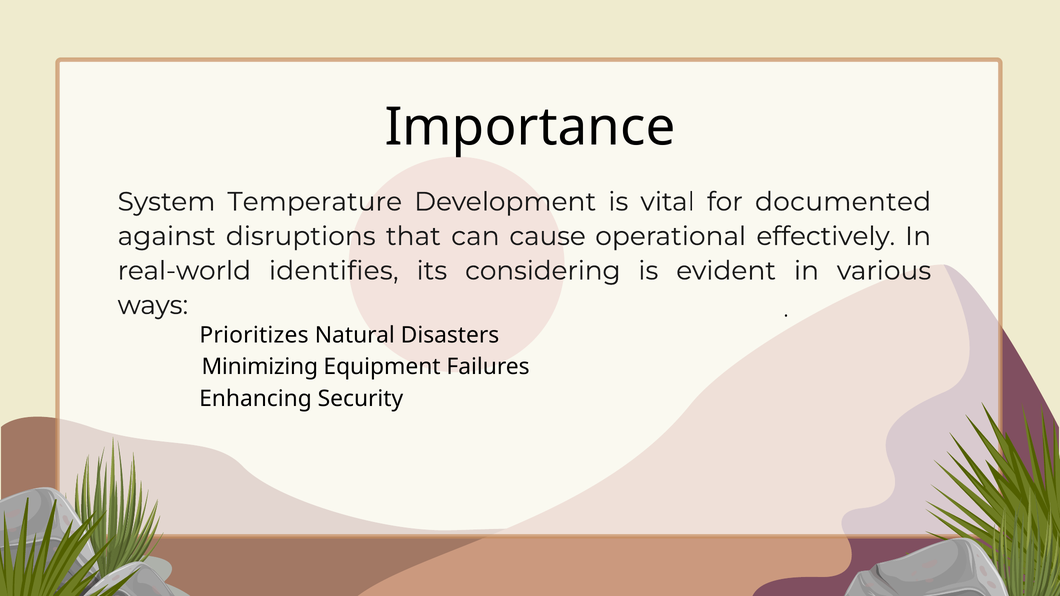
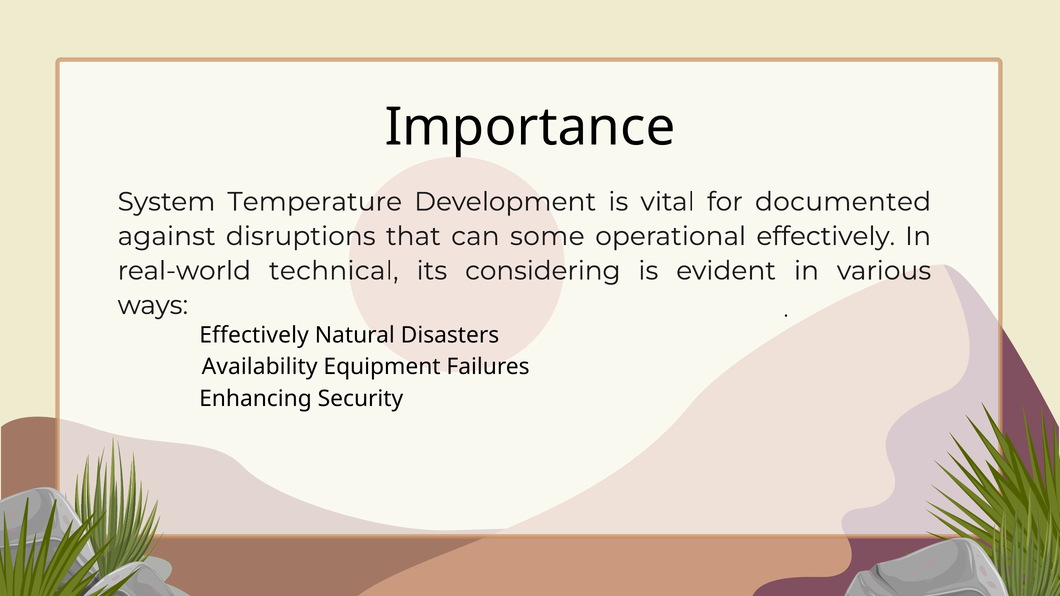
cause: cause -> some (547, 236)
identifies: identifies -> technical (334, 271)
Prioritizes: Prioritizes -> Effectively (254, 335)
Minimizing: Minimizing -> Availability (260, 367)
